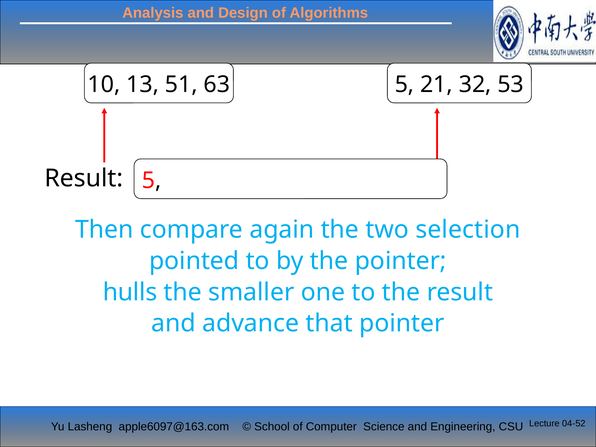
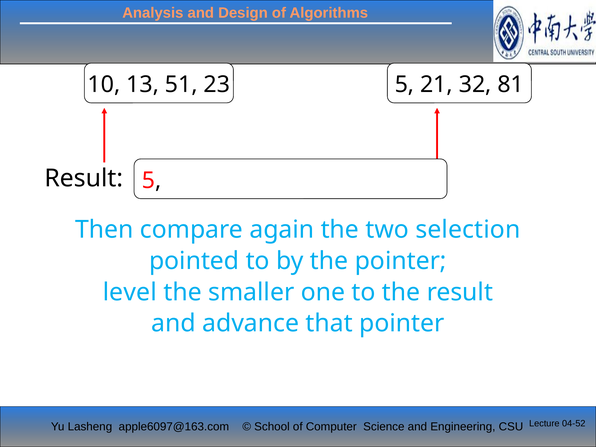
63: 63 -> 23 (217, 85)
53: 53 -> 81 (511, 85)
hulls: hulls -> level (130, 292)
